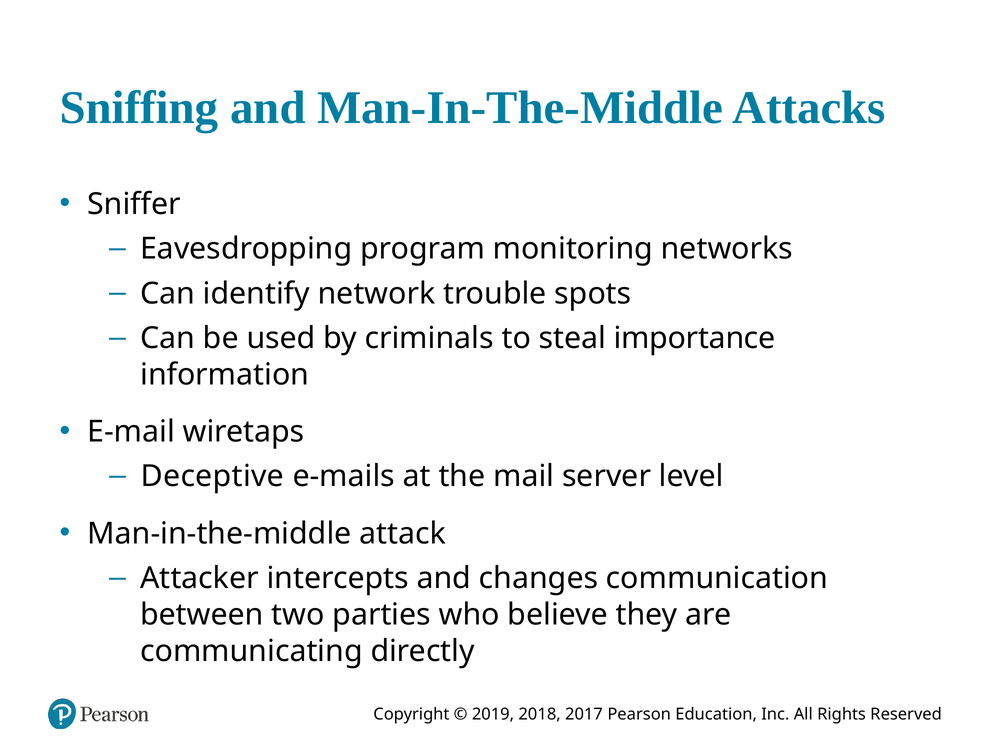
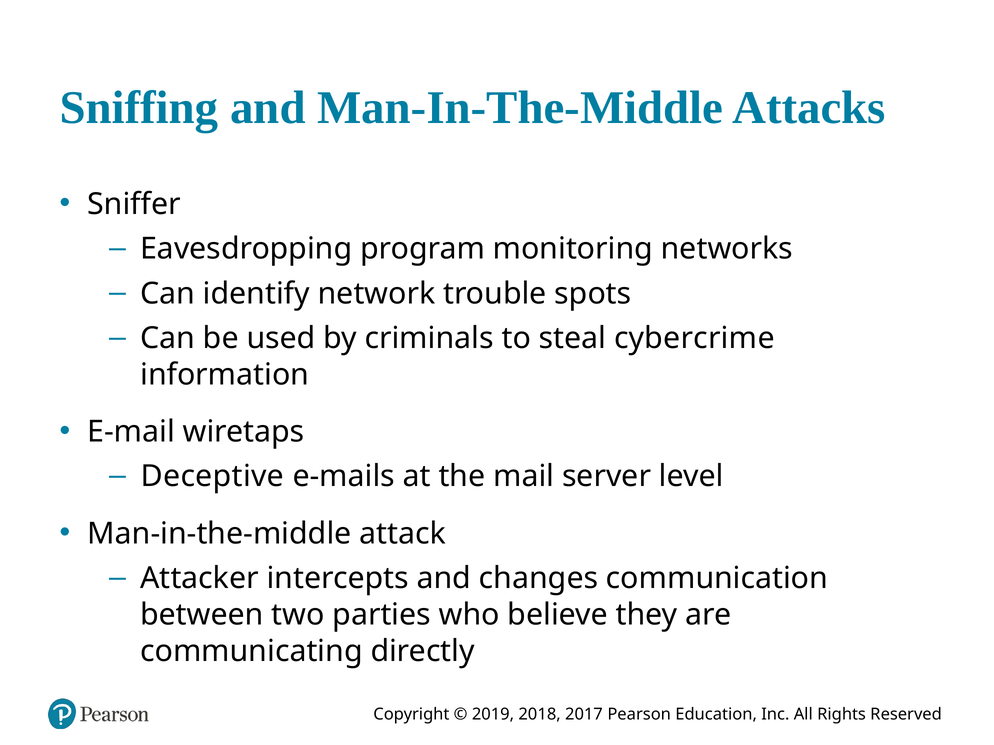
importance: importance -> cybercrime (694, 338)
